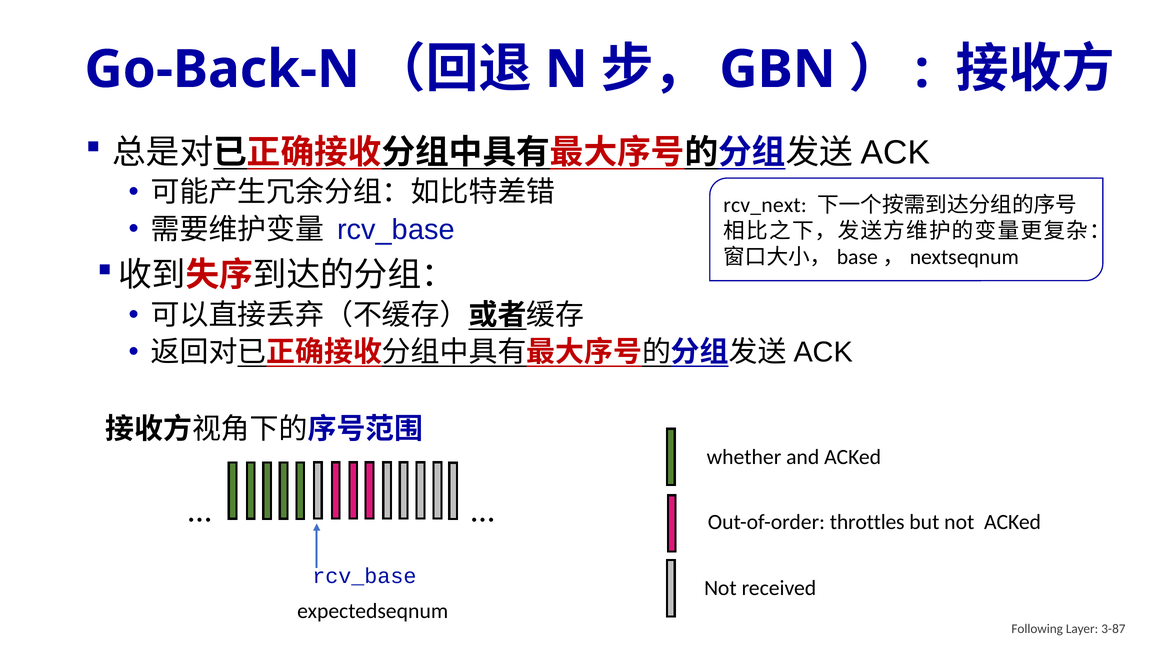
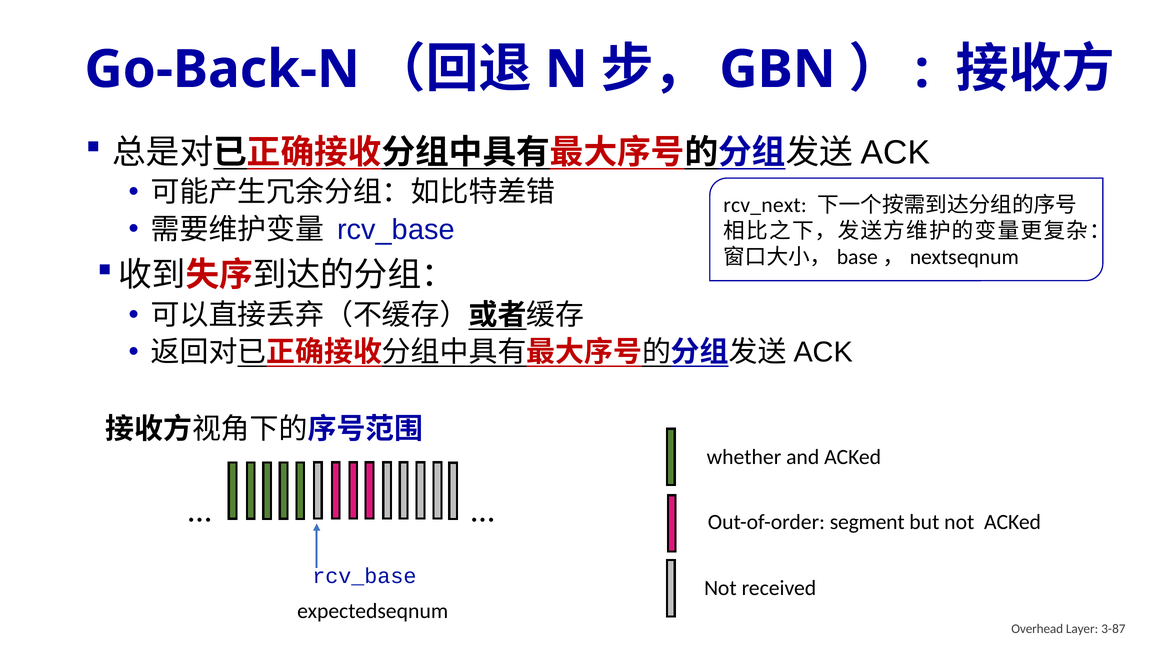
throttles: throttles -> segment (867, 522)
Following: Following -> Overhead (1037, 629)
